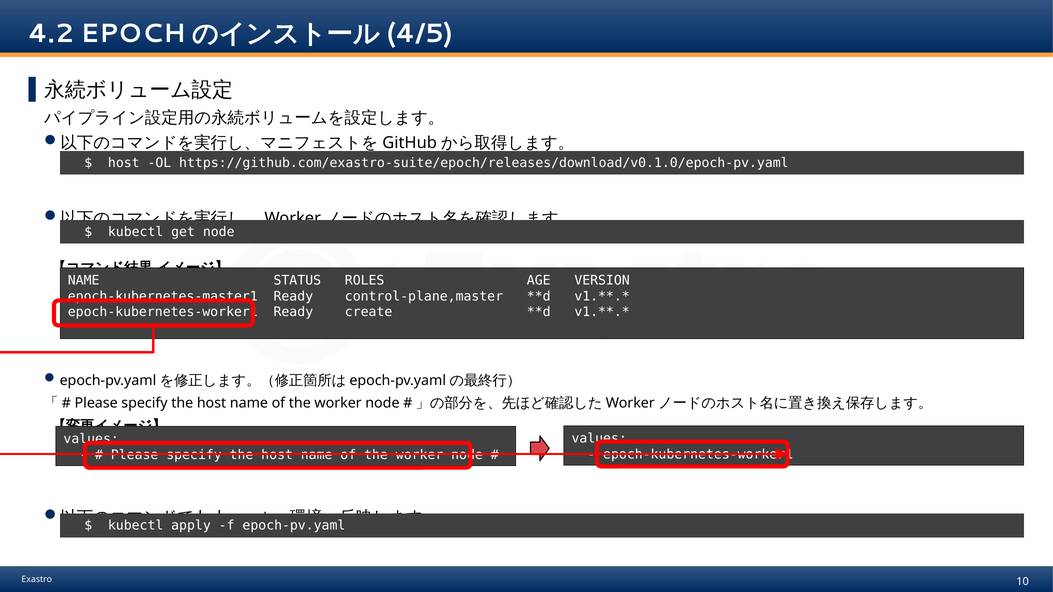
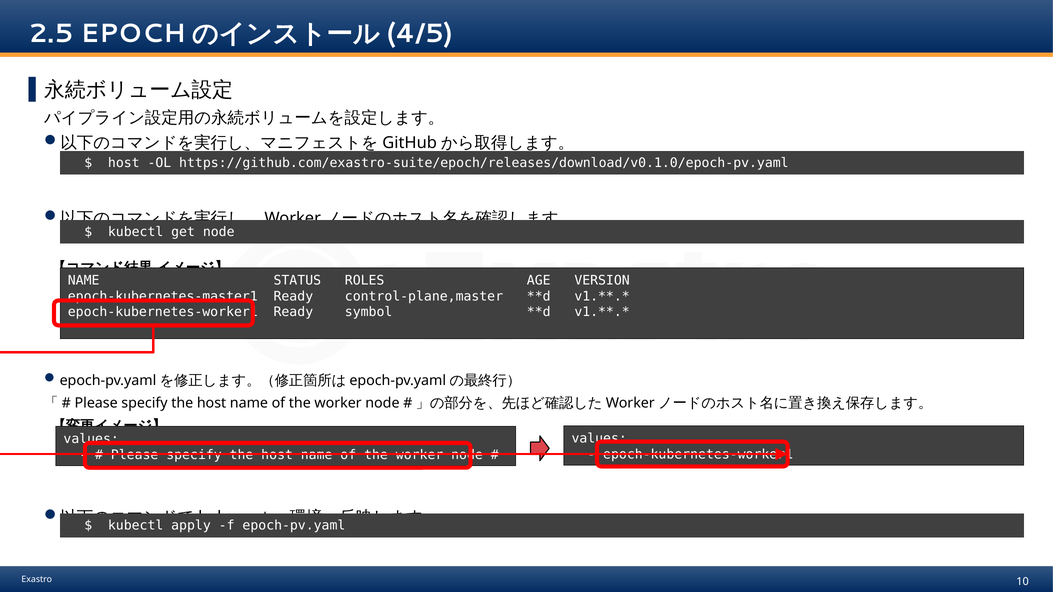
4.2: 4.2 -> 2.5 (51, 34)
create: create -> symbol (369, 312)
